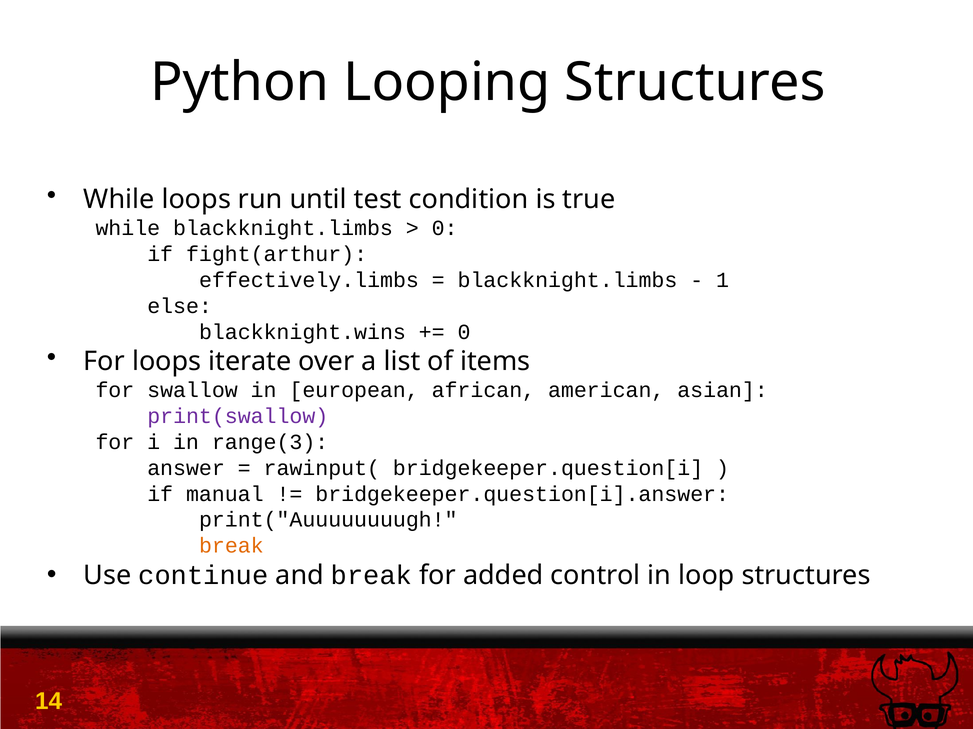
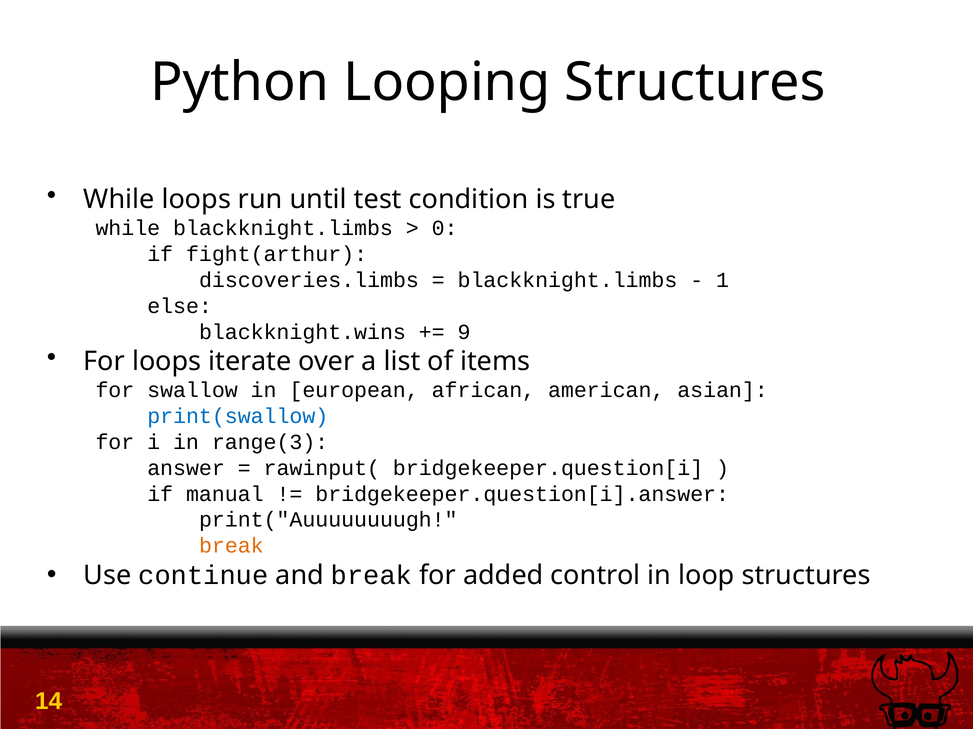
effectively.limbs: effectively.limbs -> discoveries.limbs (309, 280)
0: 0 -> 9 (464, 332)
print(swallow colour: purple -> blue (238, 417)
